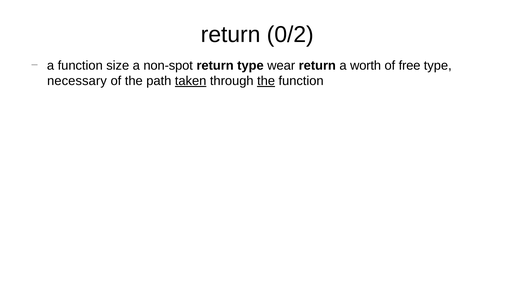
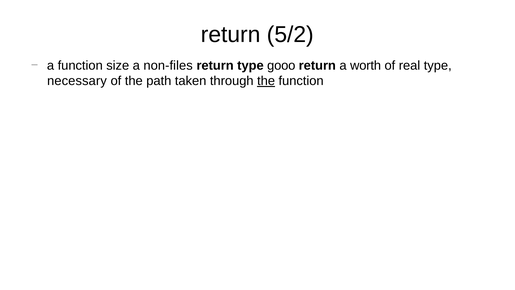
0/2: 0/2 -> 5/2 (290, 35)
non-spot: non-spot -> non-files (168, 65)
wear: wear -> gooo (281, 65)
free: free -> real (410, 65)
taken underline: present -> none (191, 81)
